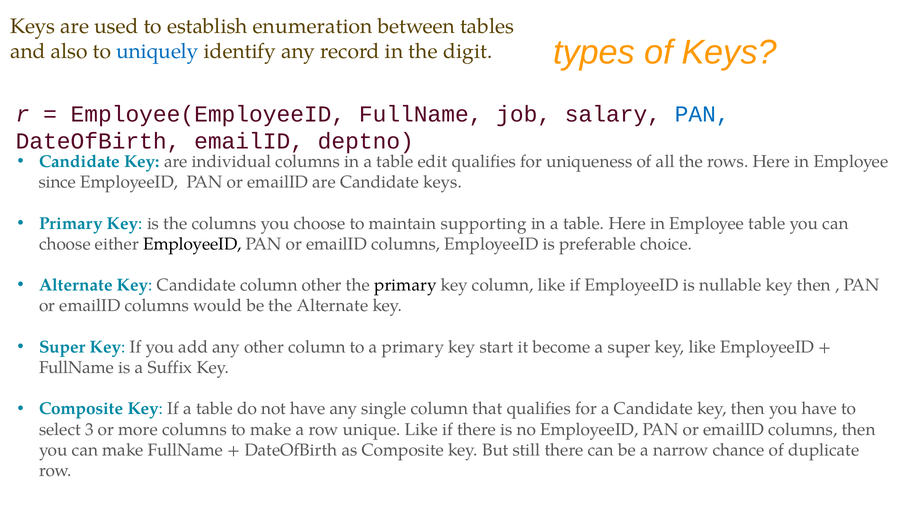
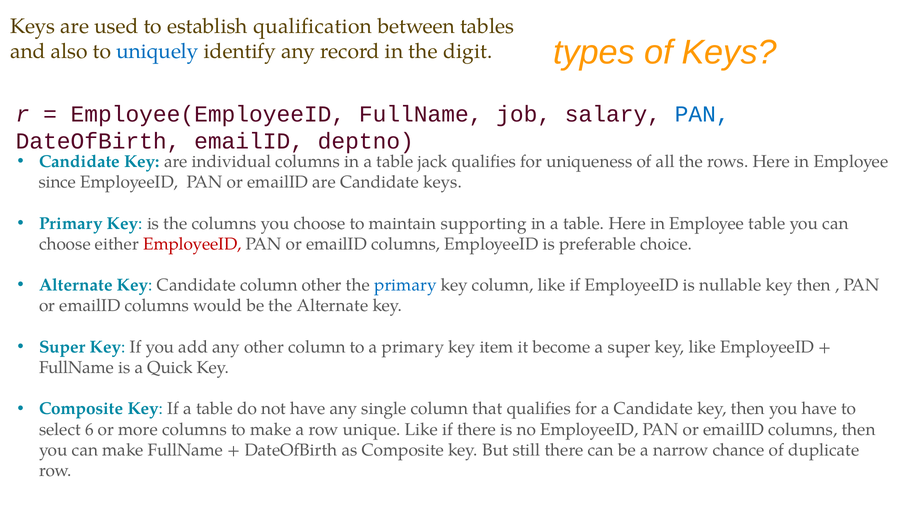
enumeration: enumeration -> qualification (313, 26)
edit: edit -> jack (433, 162)
EmployeeID colour: black -> red (192, 244)
primary colour: black -> blue (405, 285)
start: start -> item (496, 347)
Suffix: Suffix -> Quick (170, 367)
3: 3 -> 6 (89, 429)
